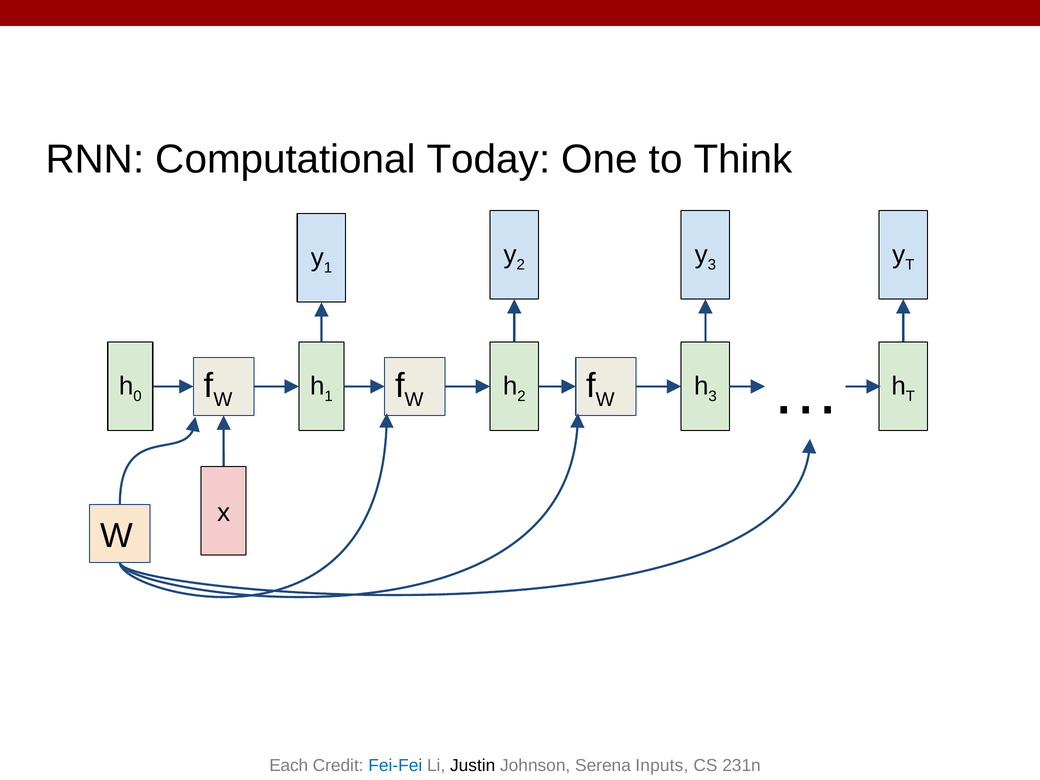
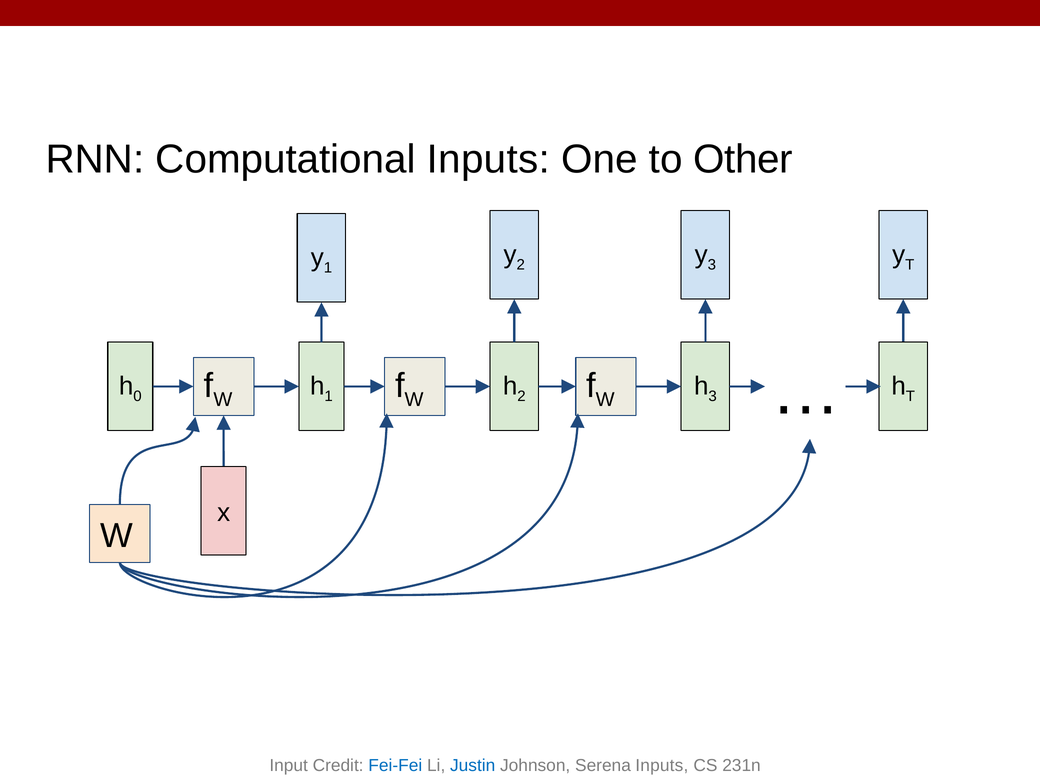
Computational Today: Today -> Inputs (488, 159)
Think: Think -> Other (743, 159)
Each: Each -> Input (289, 766)
Justin colour: black -> blue (473, 766)
